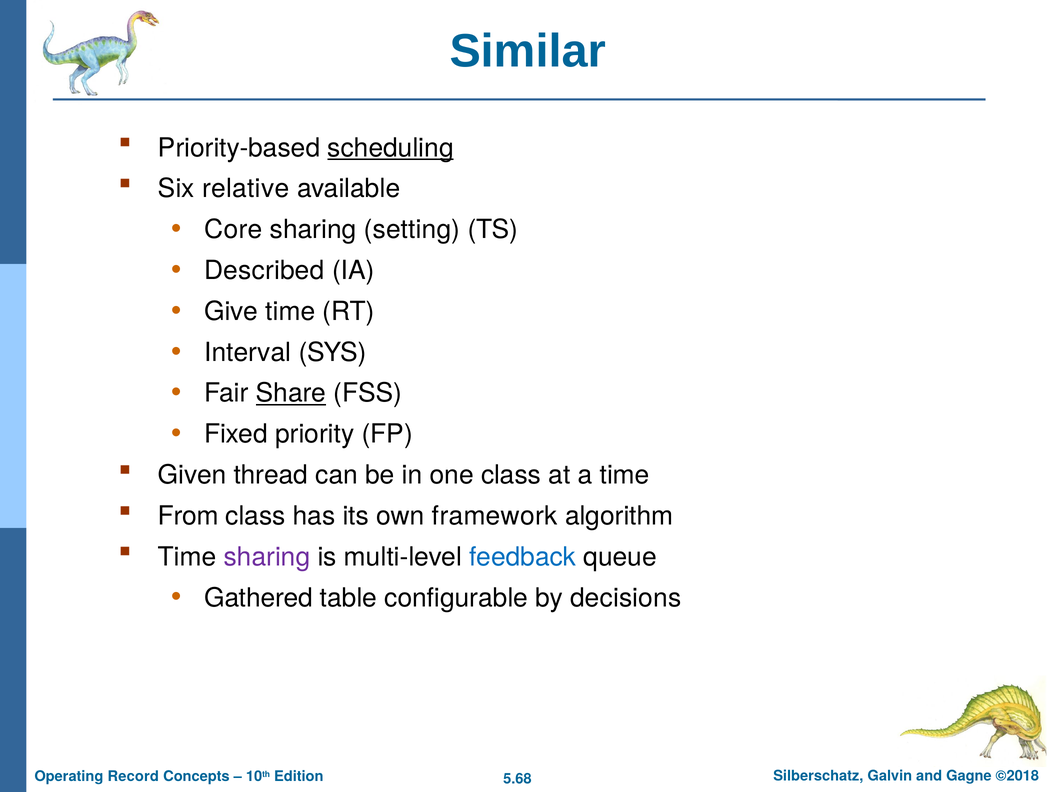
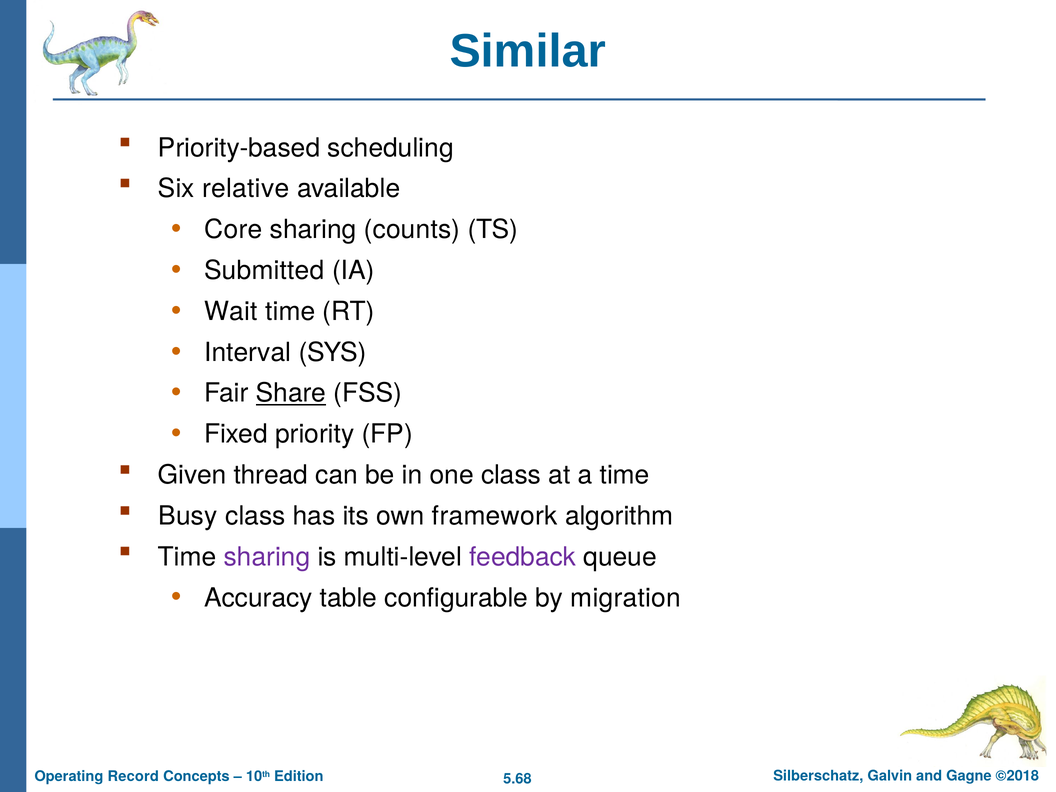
scheduling underline: present -> none (391, 148)
setting: setting -> counts (412, 230)
Described: Described -> Submitted (264, 271)
Give: Give -> Wait (231, 311)
From: From -> Busy (188, 516)
feedback colour: blue -> purple (523, 557)
Gathered: Gathered -> Accuracy (258, 598)
decisions: decisions -> migration (626, 598)
